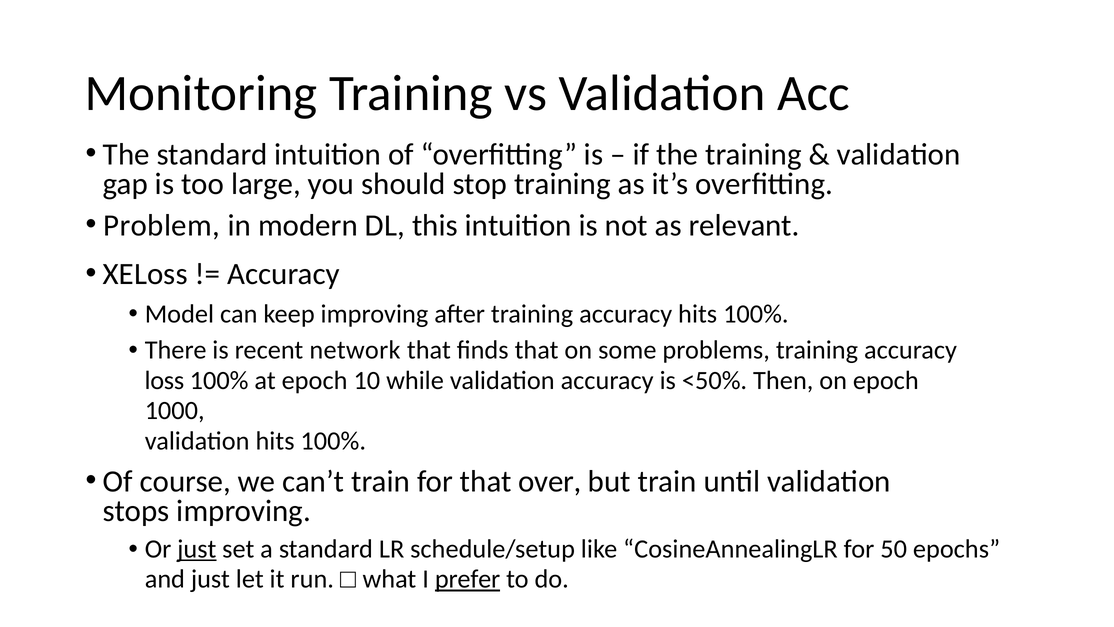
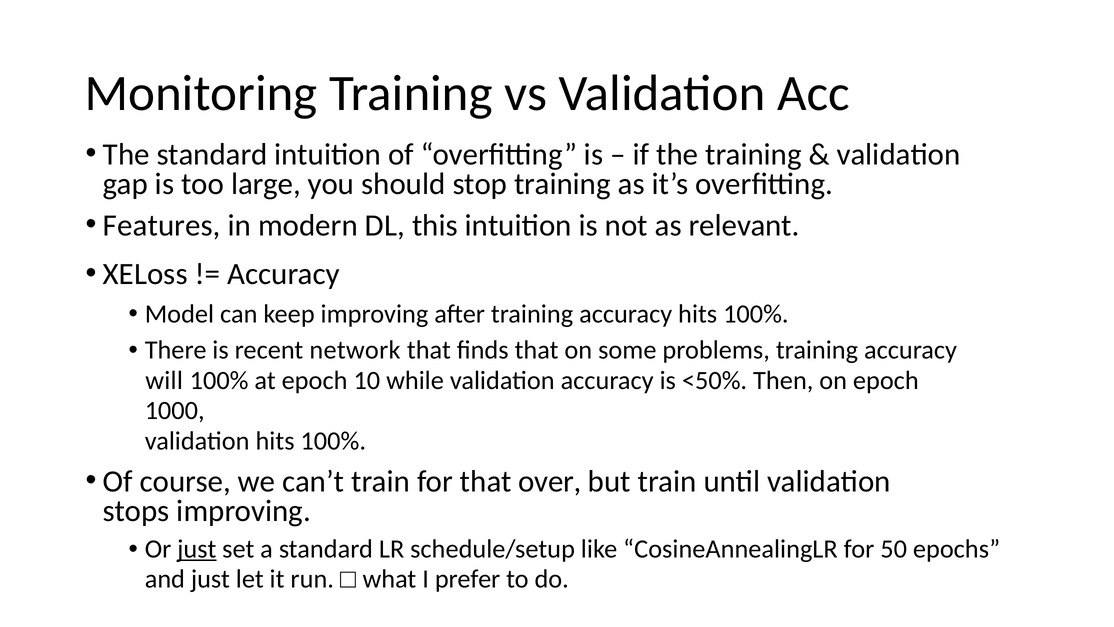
Problem: Problem -> Features (162, 225)
loss: loss -> will (164, 380)
prefer underline: present -> none (468, 579)
